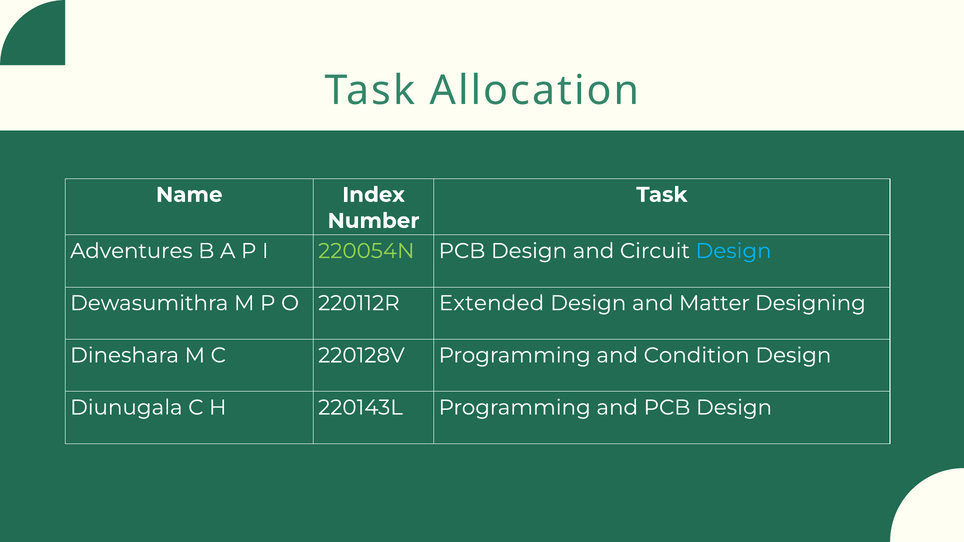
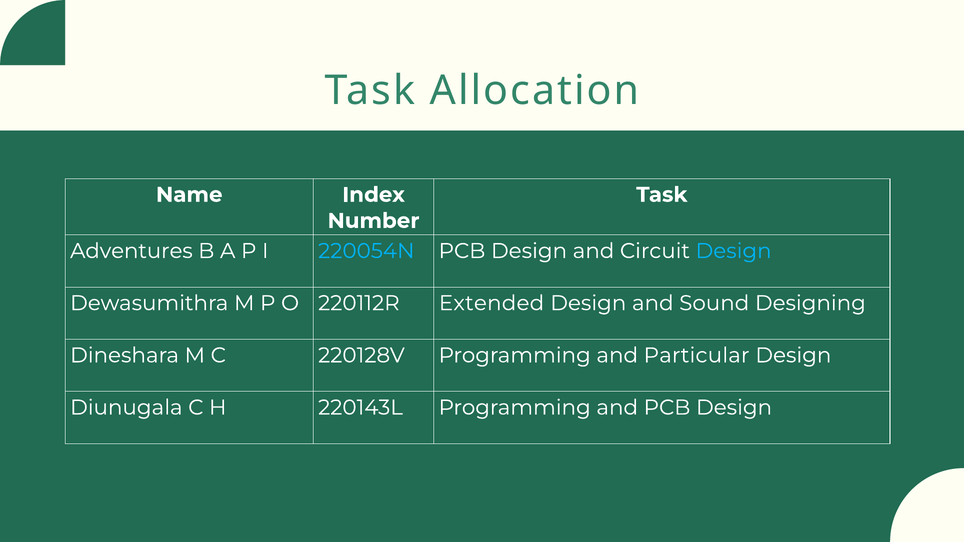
220054N colour: light green -> light blue (366, 251)
Matter: Matter -> Sound (714, 303)
Condition: Condition -> Particular (697, 355)
